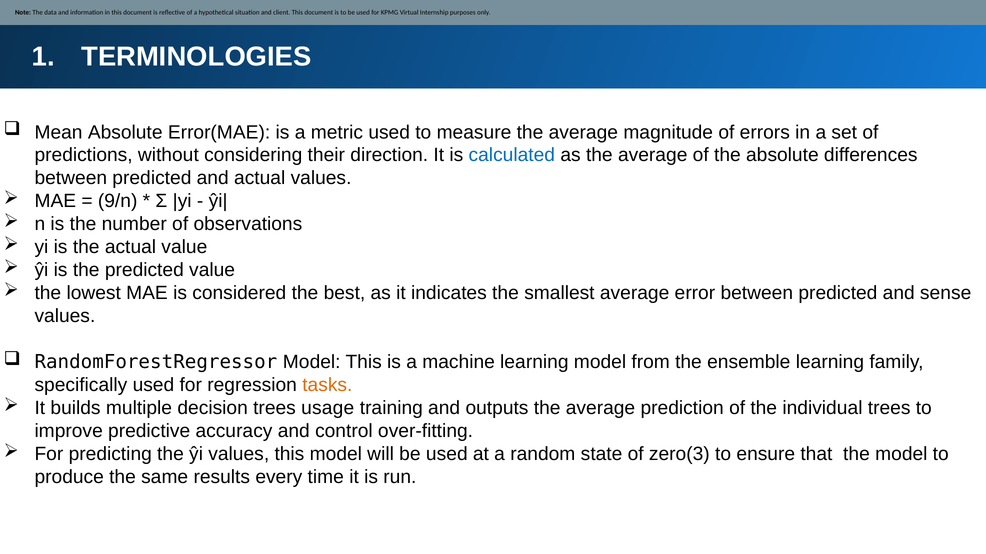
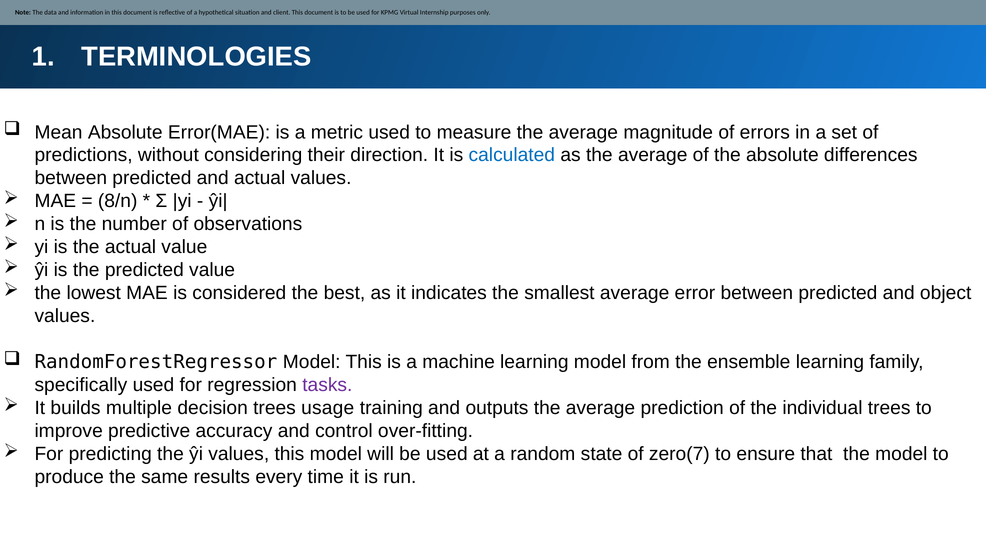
9/n: 9/n -> 8/n (118, 201)
sense: sense -> object (946, 293)
tasks colour: orange -> purple (327, 386)
zero(3: zero(3 -> zero(7 (679, 455)
